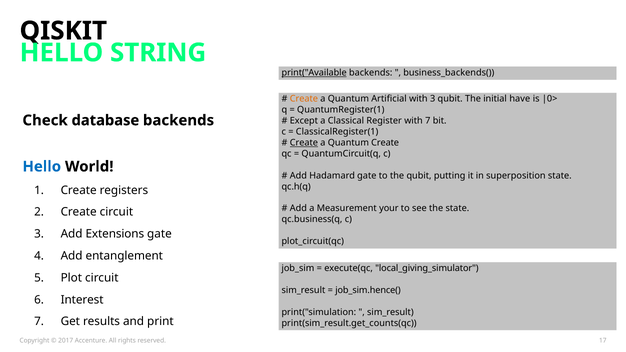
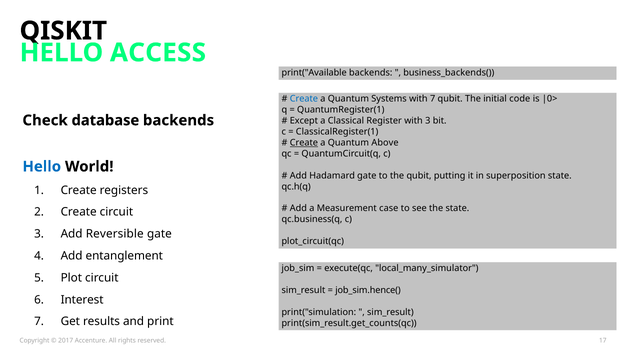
STRING: STRING -> ACCESS (158, 53)
print("Available underline: present -> none (314, 73)
Create colour: orange -> blue (304, 99)
Artificial: Artificial -> Systems (389, 99)
with 3: 3 -> 7 (433, 99)
have: have -> code (520, 99)
with 7: 7 -> 3 (428, 121)
Quantum Create: Create -> Above (385, 143)
your: your -> case (389, 209)
Extensions: Extensions -> Reversible (115, 234)
local_giving_simulator: local_giving_simulator -> local_many_simulator (427, 268)
